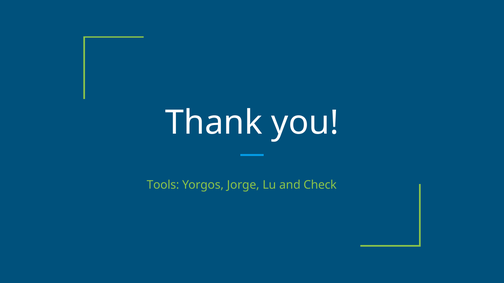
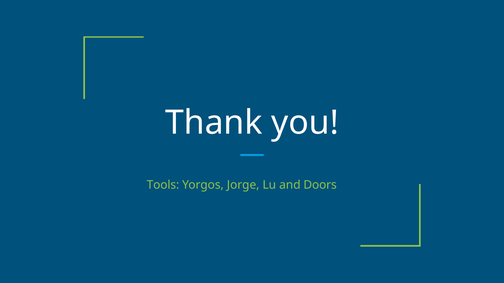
Check: Check -> Doors (320, 185)
